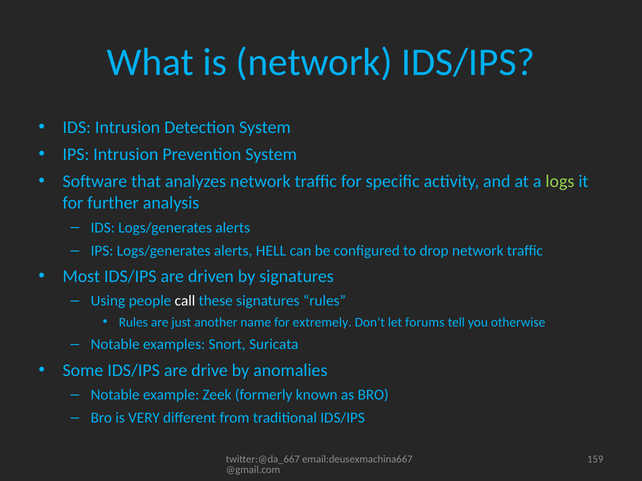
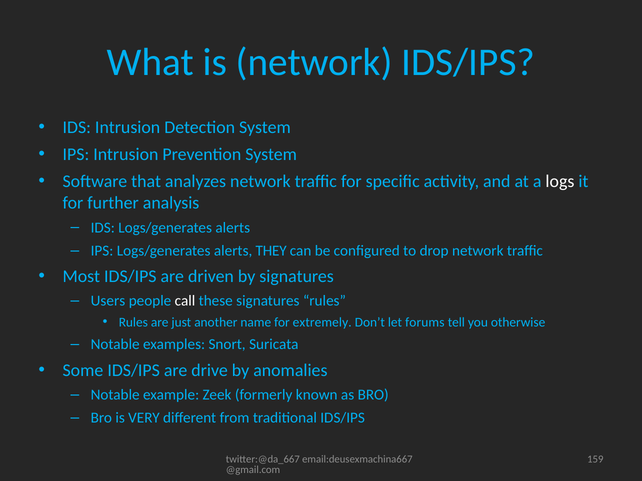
logs colour: light green -> white (560, 182)
HELL: HELL -> THEY (271, 251)
Using: Using -> Users (108, 301)
